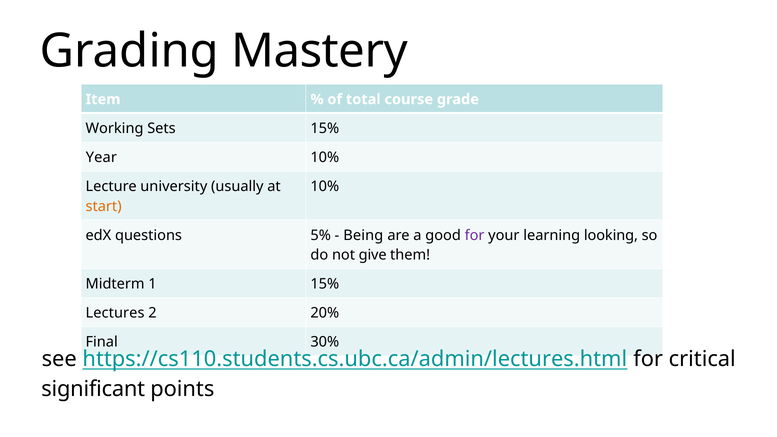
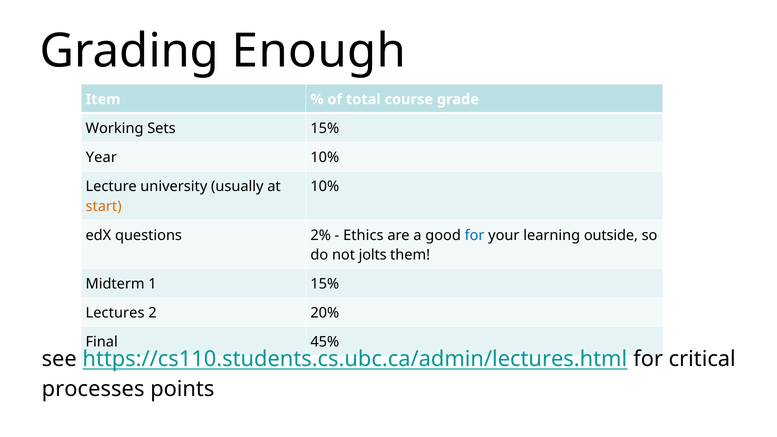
Mastery: Mastery -> Enough (319, 51)
5%: 5% -> 2% (321, 235)
Being: Being -> Ethics (363, 235)
for colour: purple -> blue (475, 235)
looking: looking -> outside (611, 235)
give: give -> jolts (373, 255)
30%: 30% -> 45% (325, 342)
significant: significant -> processes (93, 389)
